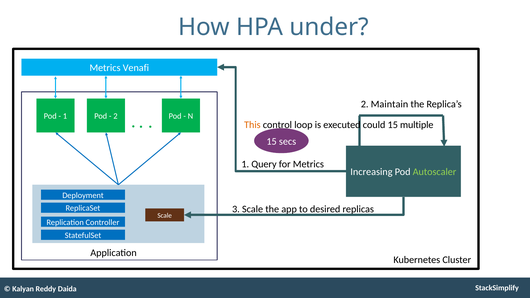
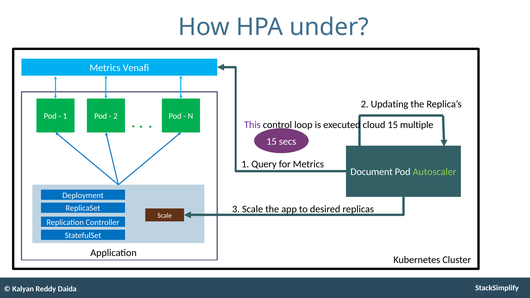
Maintain: Maintain -> Updating (390, 104)
This colour: orange -> purple (252, 125)
could: could -> cloud (374, 125)
Increasing: Increasing -> Document (372, 172)
